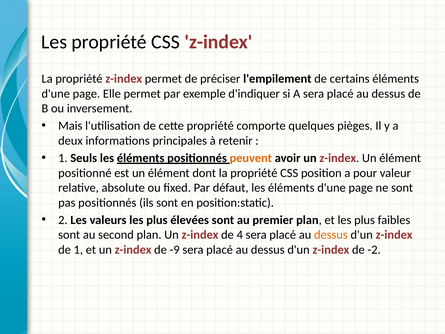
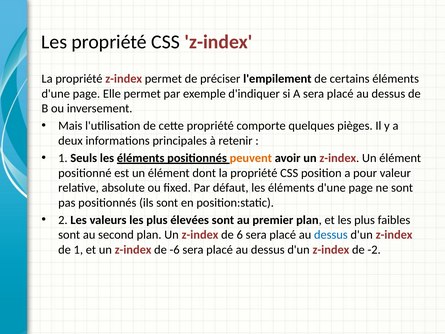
4: 4 -> 6 (240, 235)
dessus colour: orange -> blue (331, 235)
-9: -9 -> -6 (175, 249)
